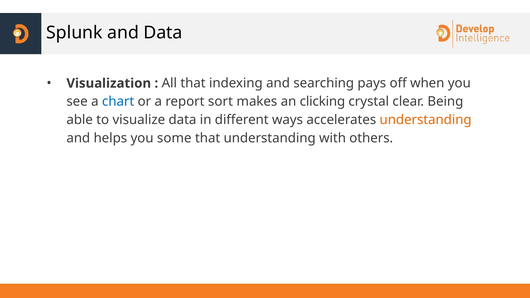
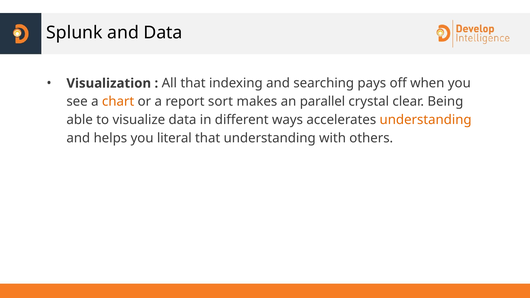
chart colour: blue -> orange (118, 102)
clicking: clicking -> parallel (322, 102)
some: some -> literal (174, 138)
